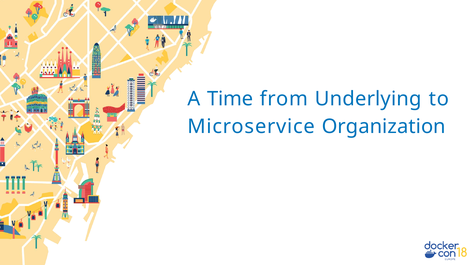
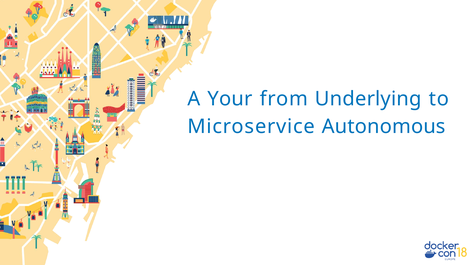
Time: Time -> Your (230, 99)
Organization: Organization -> Autonomous (384, 127)
